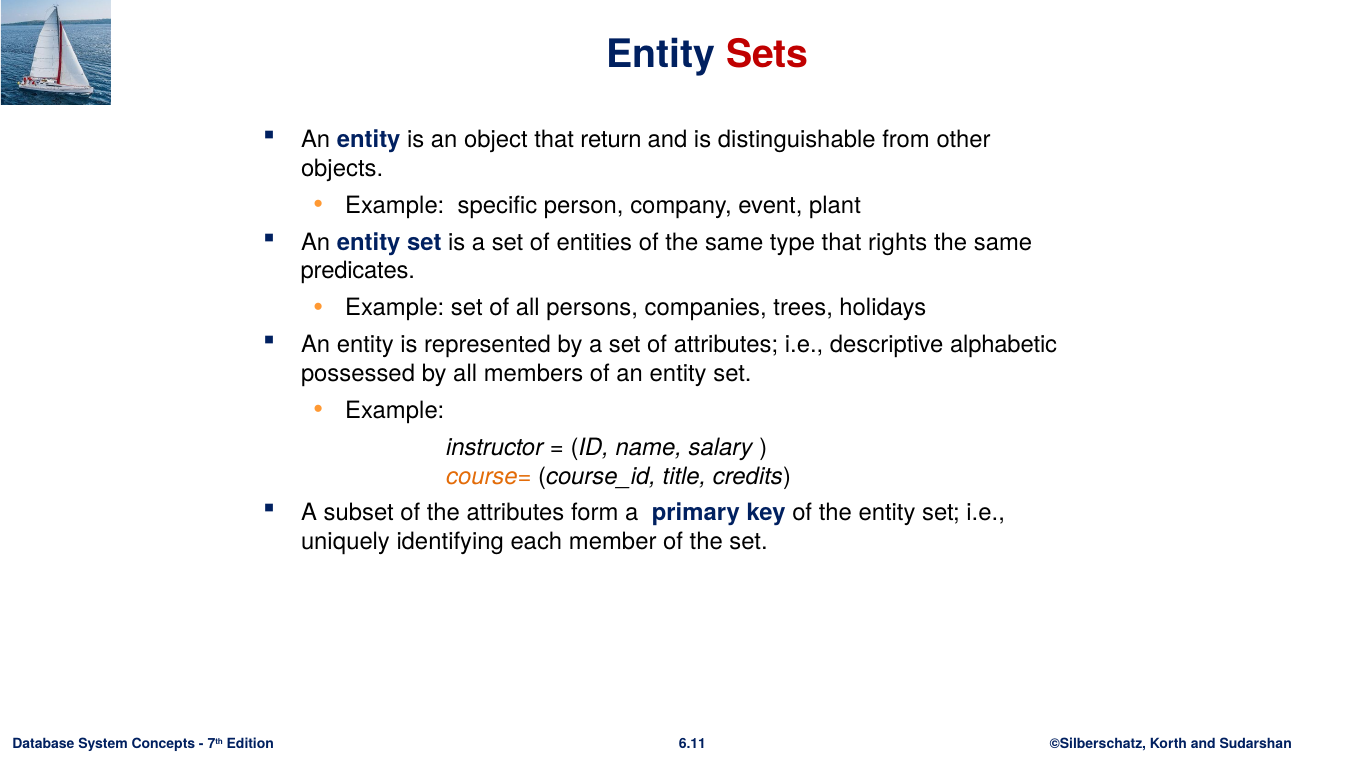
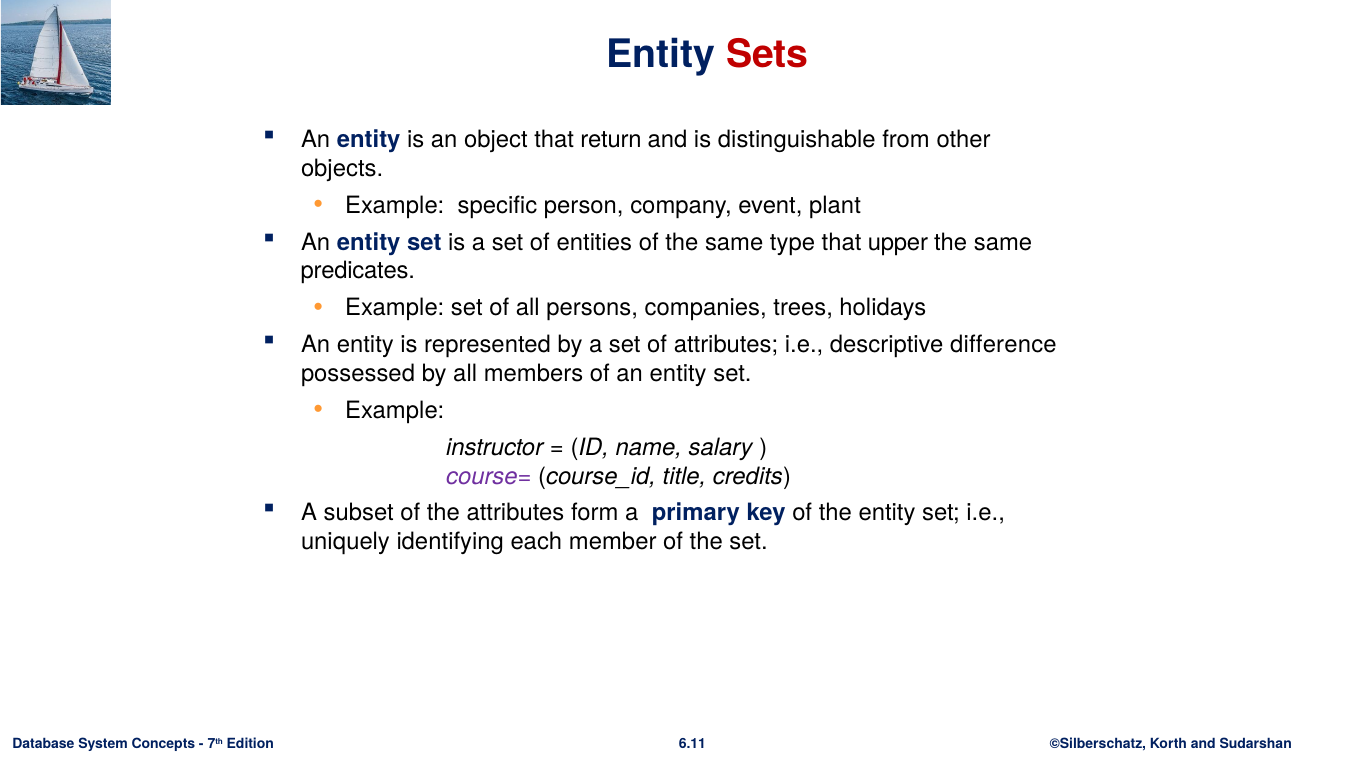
rights: rights -> upper (898, 243)
alphabetic: alphabetic -> difference (1003, 345)
course= colour: orange -> purple (489, 476)
